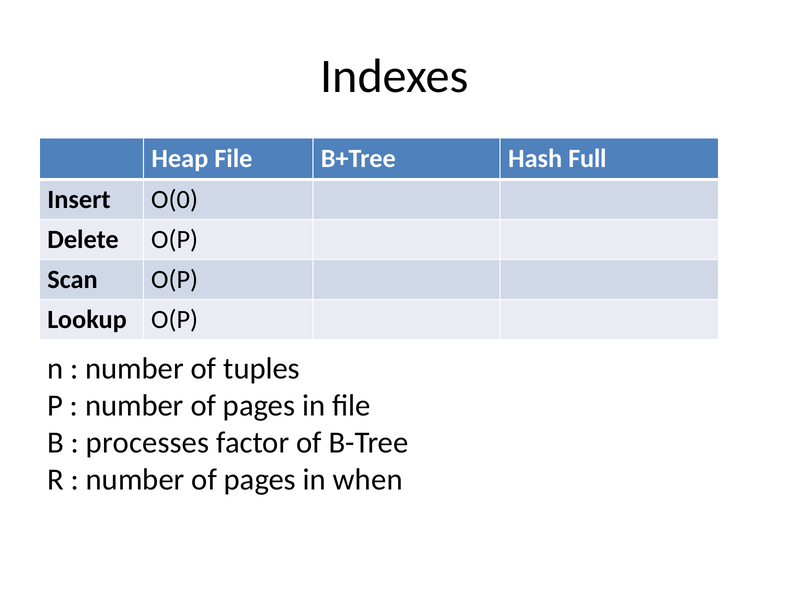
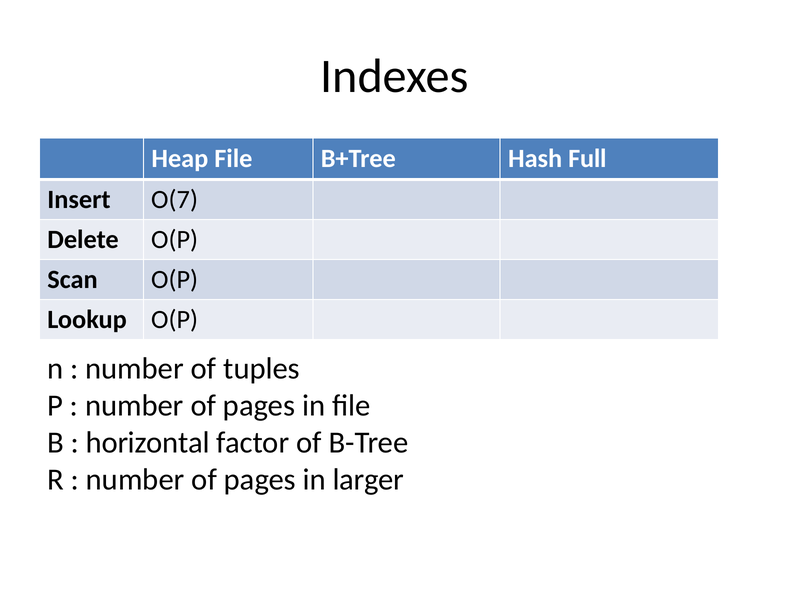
O(0: O(0 -> O(7 (175, 200)
processes: processes -> horizontal (148, 442)
when: when -> larger (368, 479)
